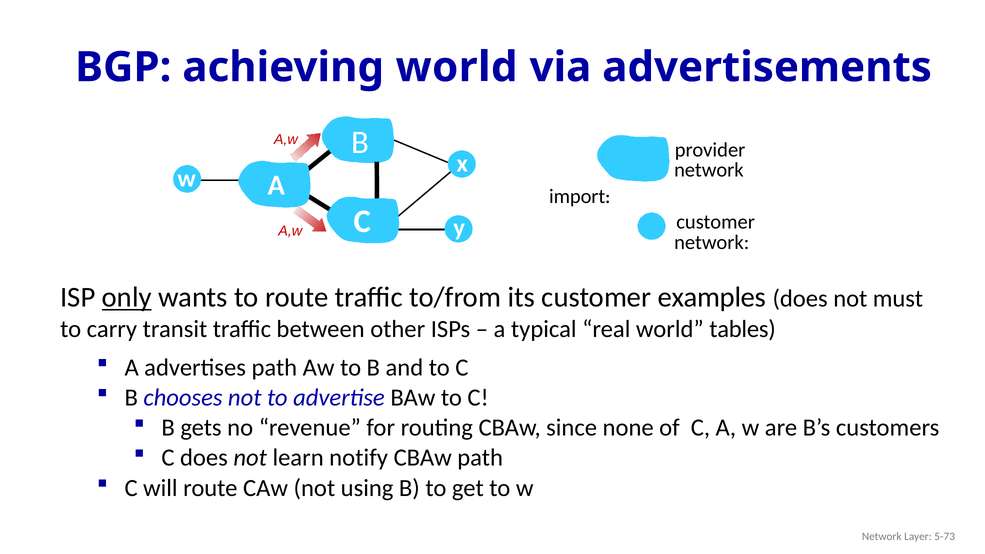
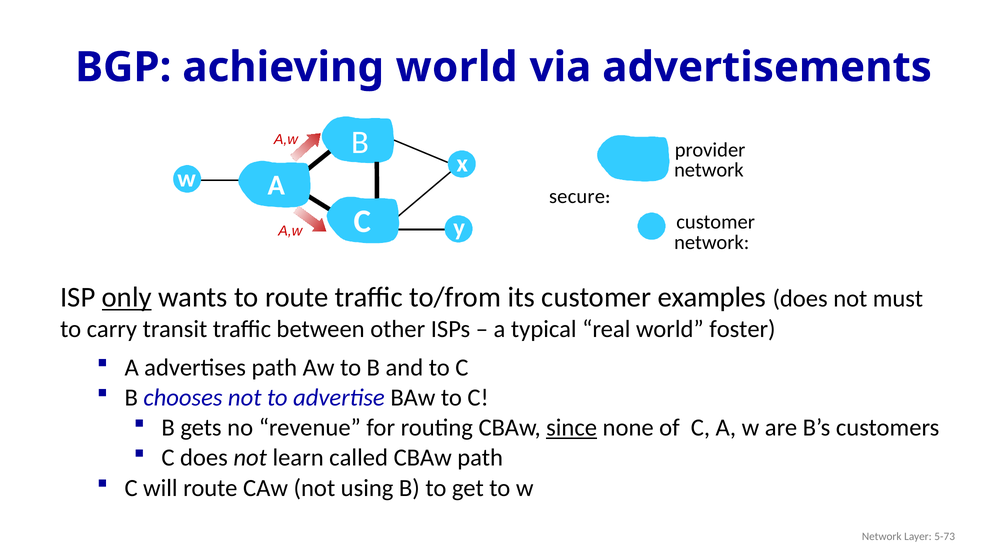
import: import -> secure (577, 196)
tables: tables -> foster (742, 329)
since underline: none -> present (572, 428)
notify: notify -> called (359, 458)
